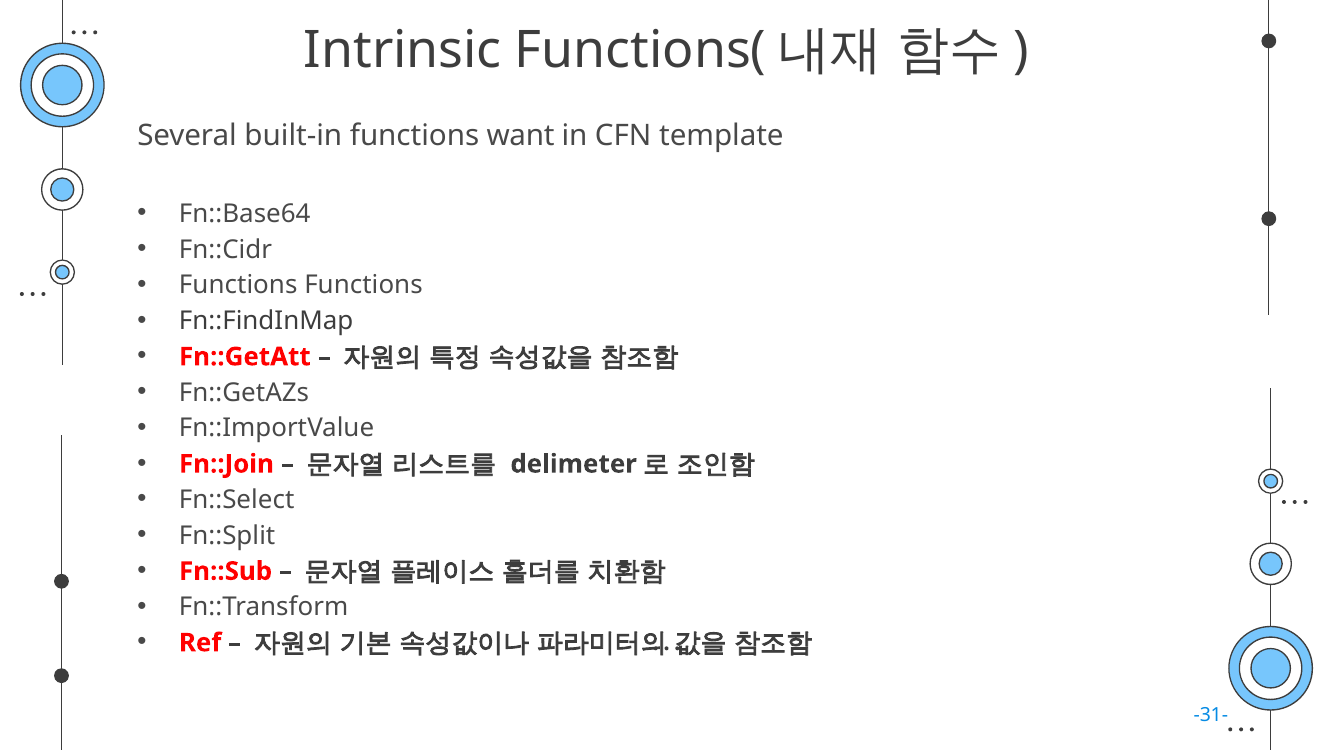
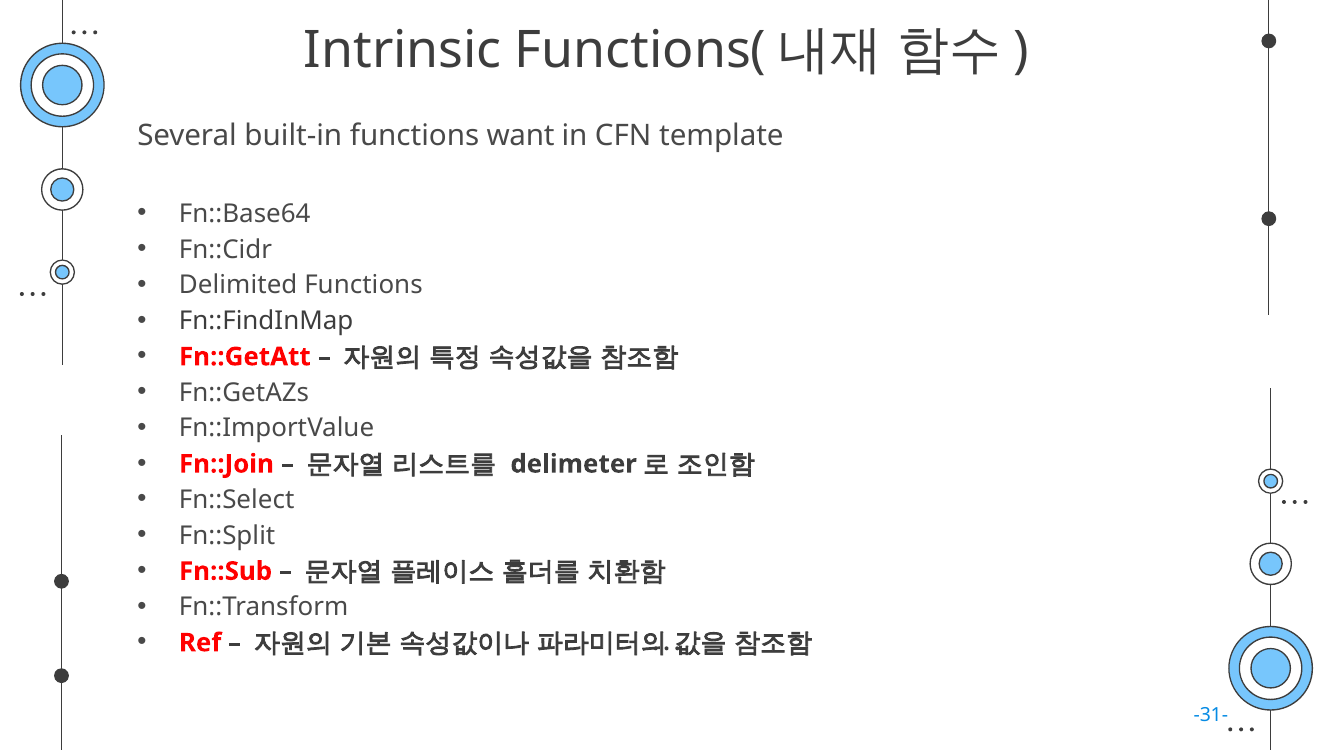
Functions: Functions -> Delimited (238, 285)
